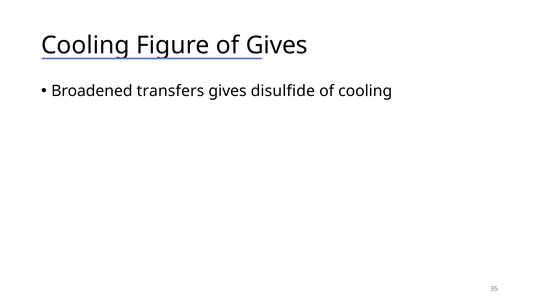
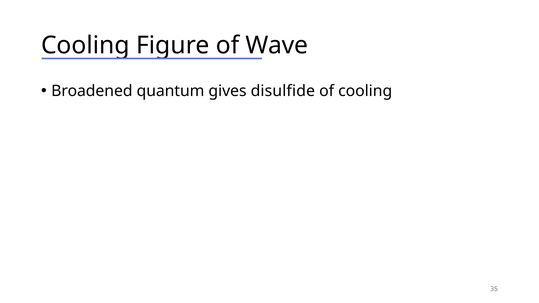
Gives: Gives -> Wave (277, 45)
transfers: transfers -> quantum (171, 91)
